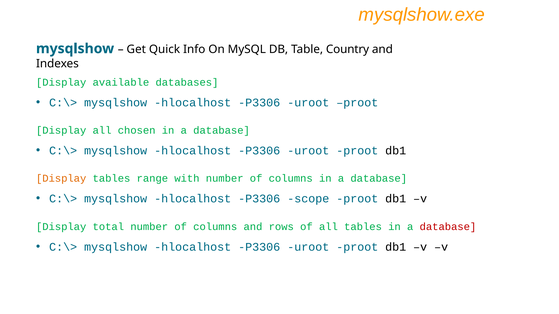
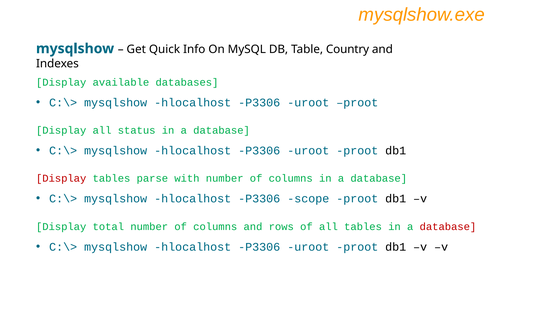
chosen: chosen -> status (137, 131)
Display colour: orange -> red (61, 179)
range: range -> parse (152, 179)
